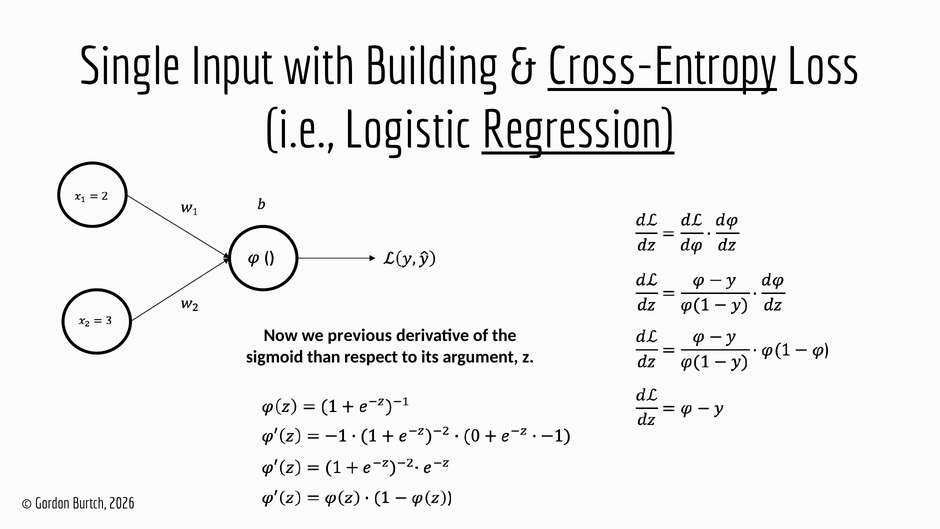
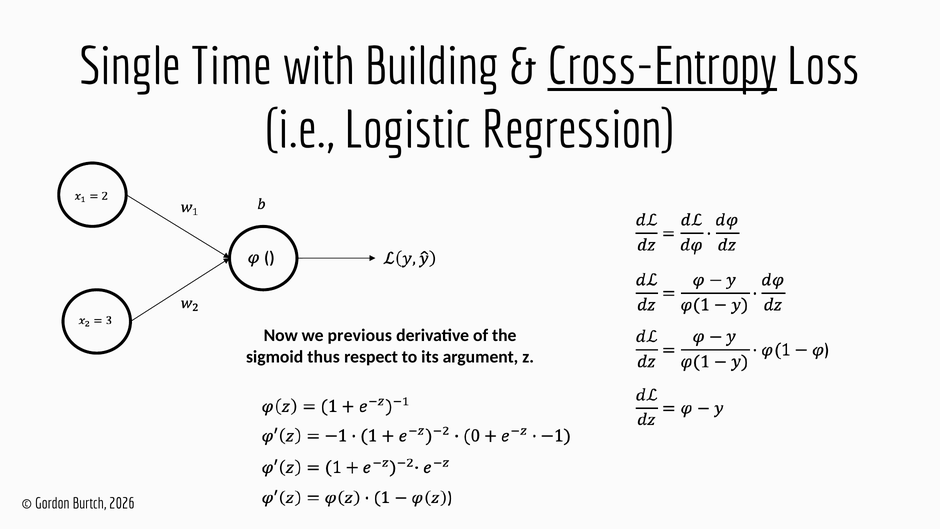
Input: Input -> Time (232, 67)
Regression underline: present -> none (578, 130)
than: than -> thus (324, 357)
